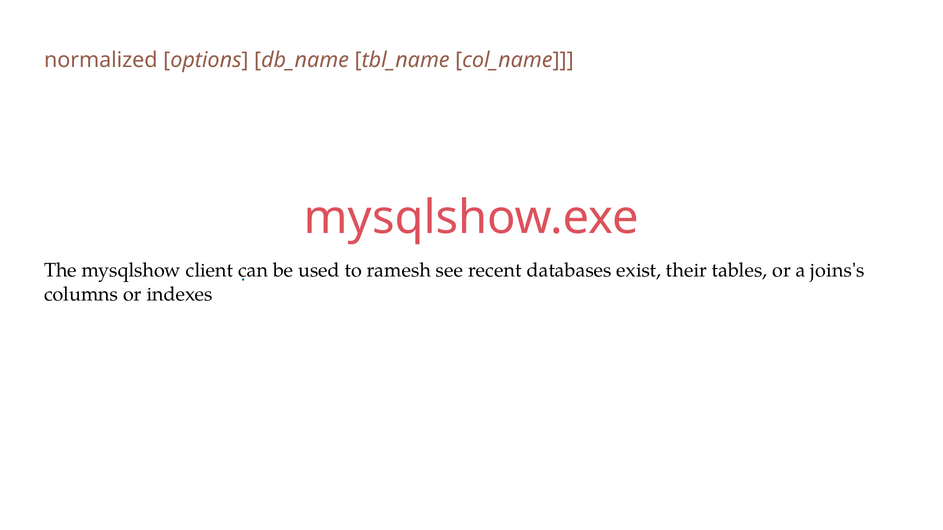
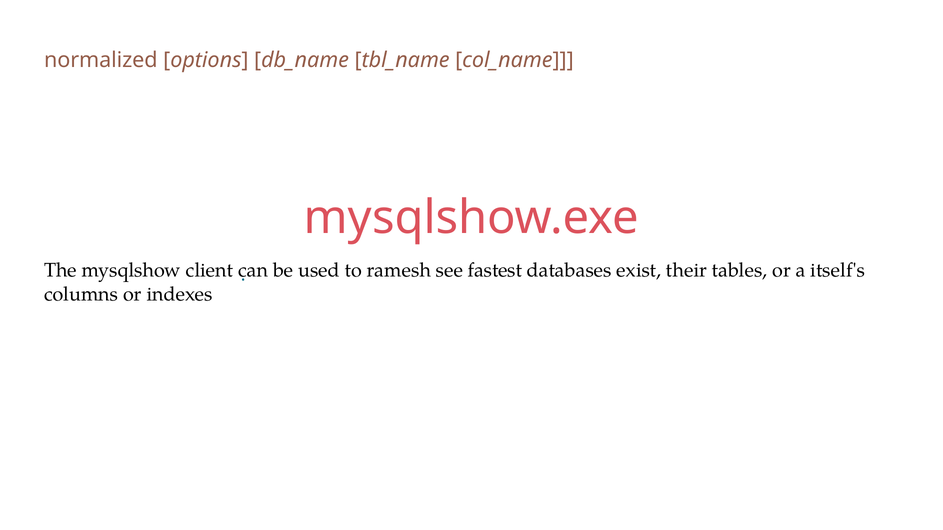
recent: recent -> fastest (495, 271)
joins's: joins's -> itself's (838, 271)
